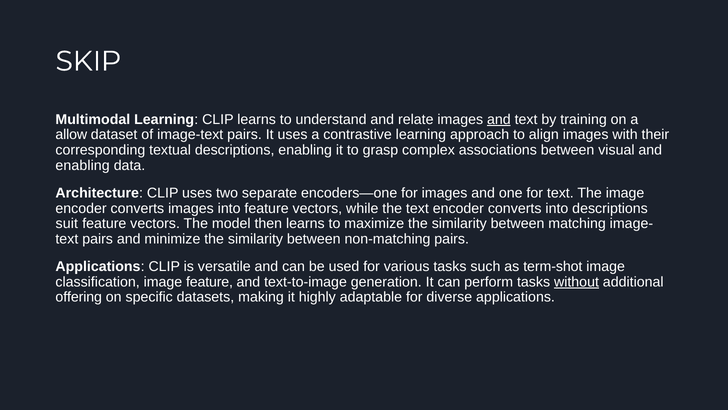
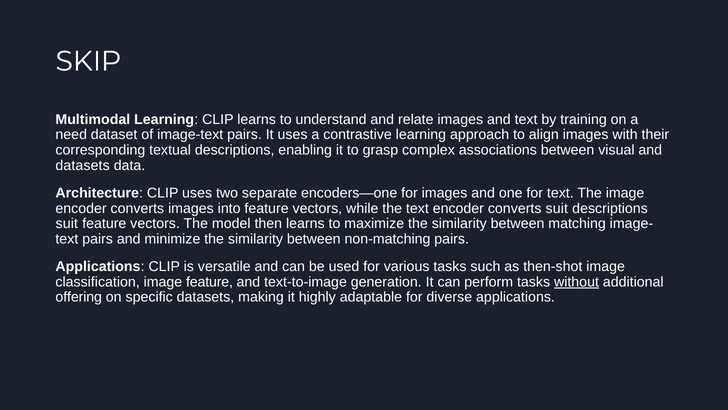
and underline: present -> none (499, 119)
allow: allow -> need (71, 135)
enabling: enabling -> datasets (83, 165)
converts into: into -> suit (557, 208)
term-shot: term-shot -> then-shot (553, 266)
